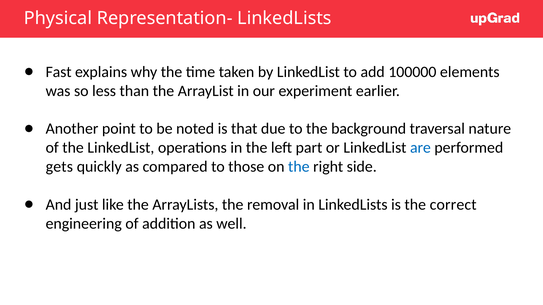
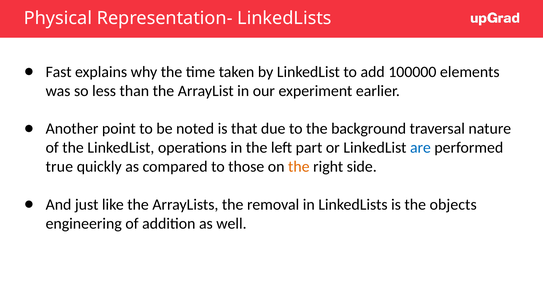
gets: gets -> true (59, 167)
the colour: blue -> orange (299, 167)
correct: correct -> objects (453, 205)
